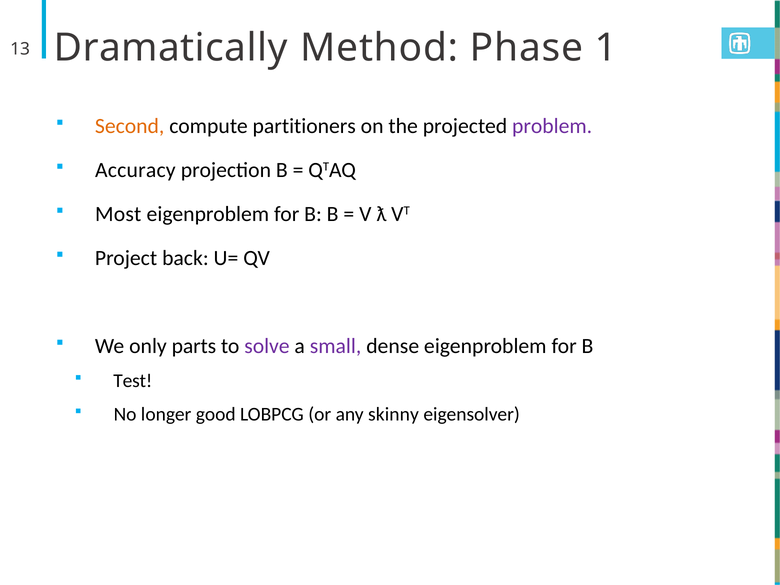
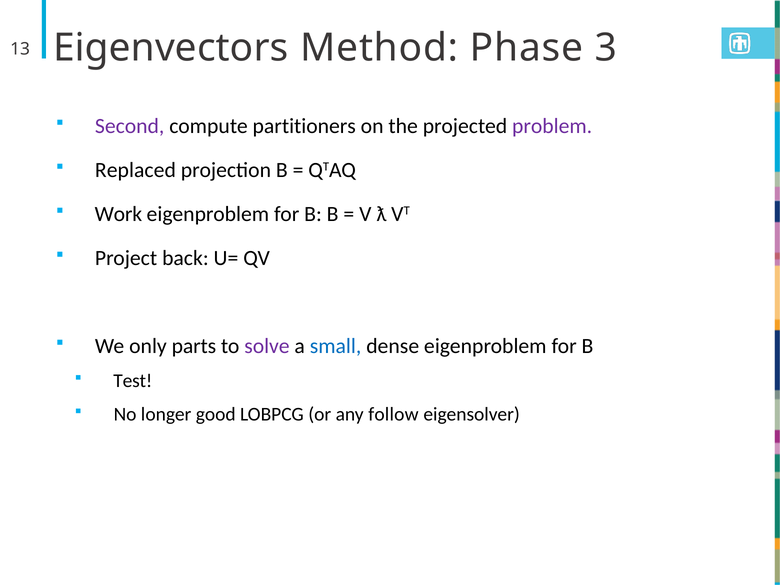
Dramatically: Dramatically -> Eigenvectors (171, 48)
1: 1 -> 3 (606, 48)
Second colour: orange -> purple (130, 126)
Accuracy: Accuracy -> Replaced (135, 170)
Most: Most -> Work (118, 214)
small colour: purple -> blue (336, 346)
skinny: skinny -> follow (393, 414)
